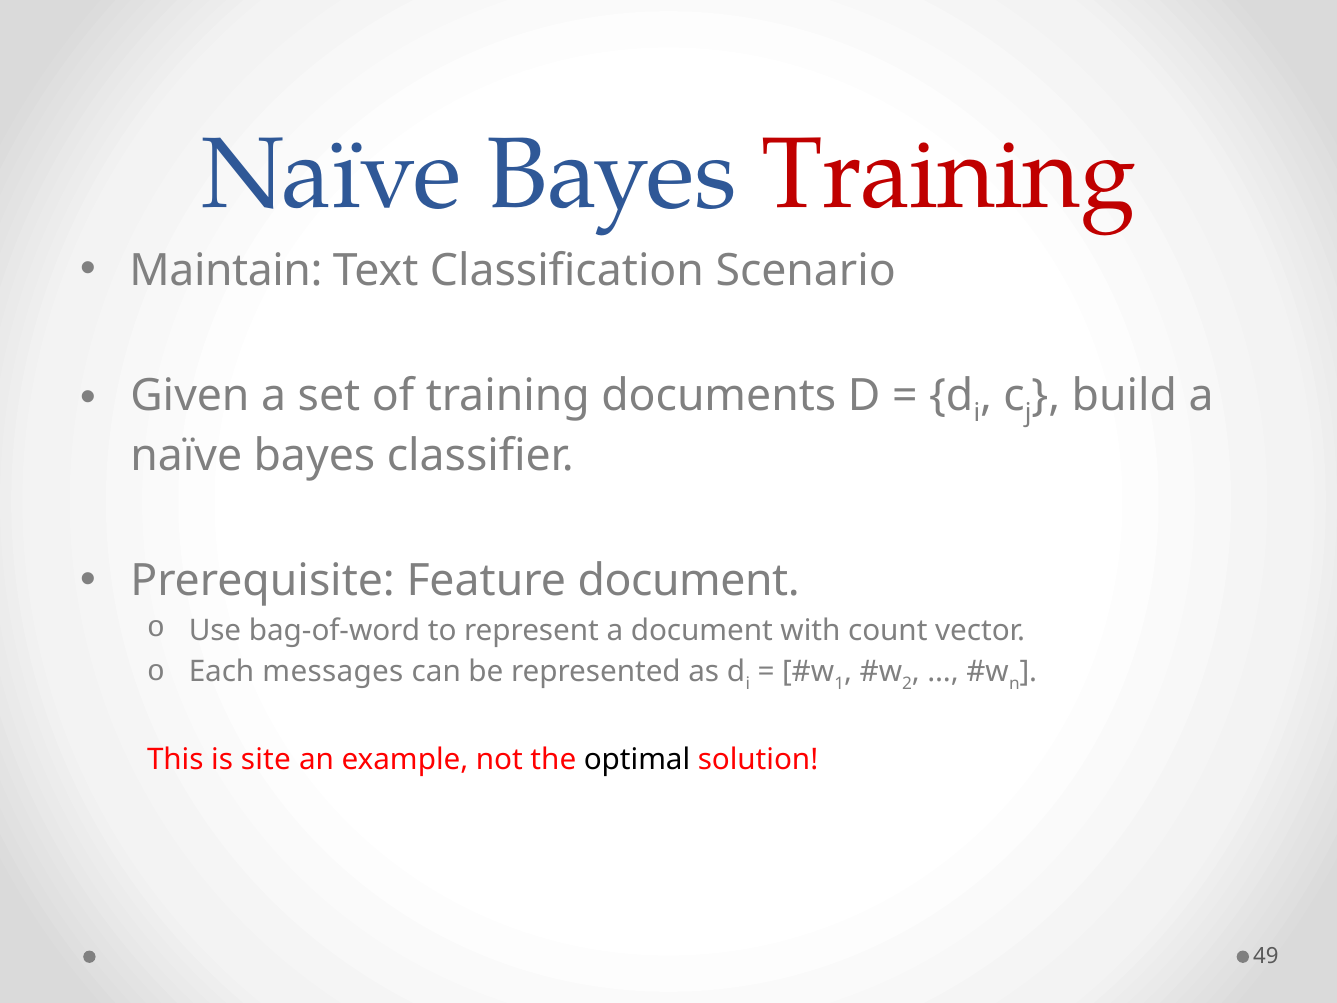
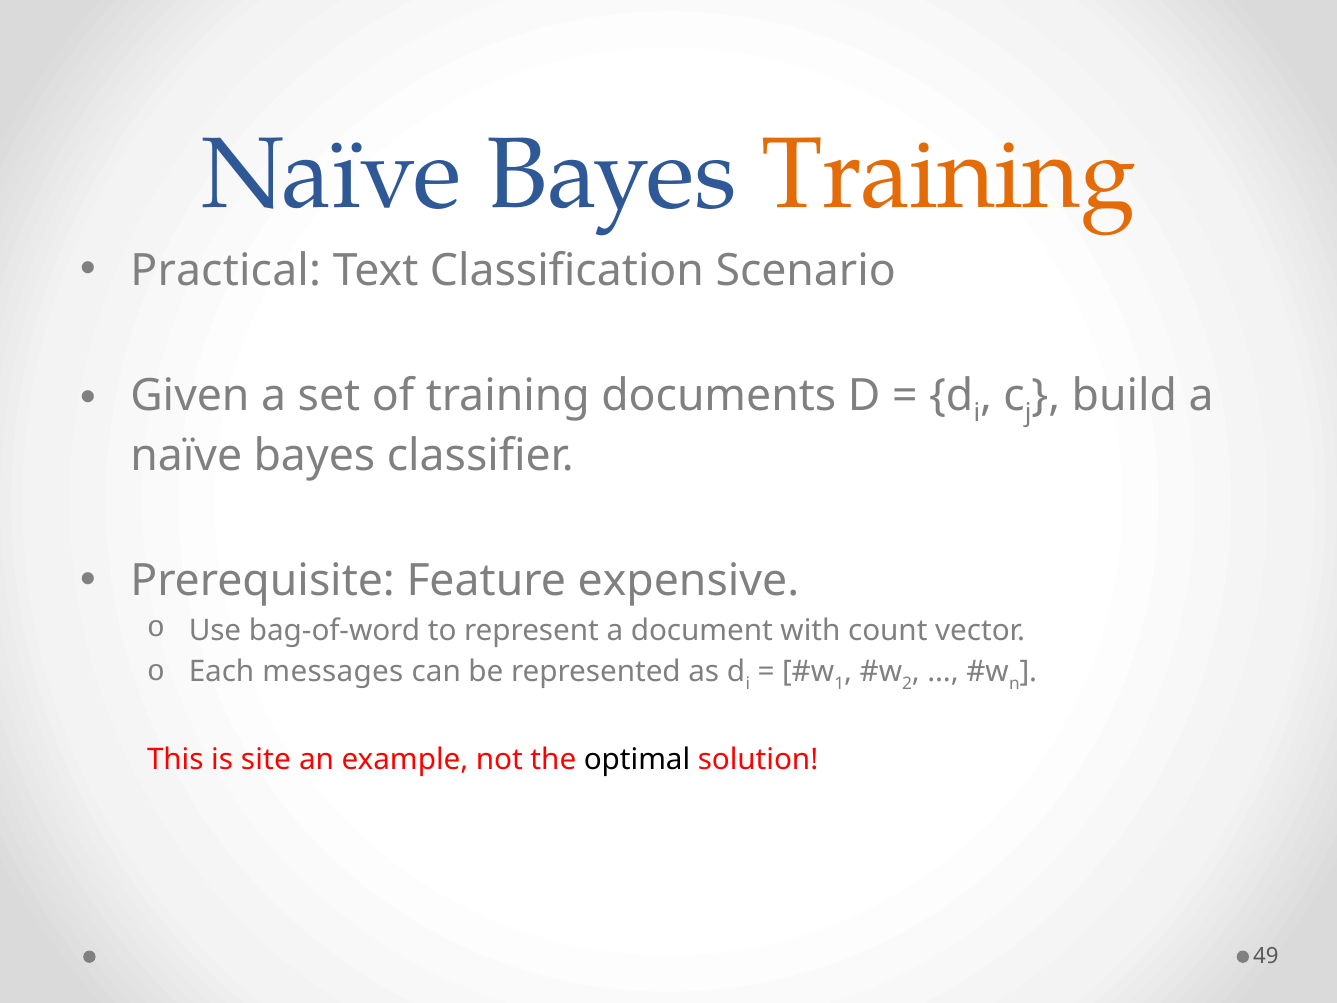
Training colour: red -> orange (949, 174)
Maintain: Maintain -> Practical (226, 271)
Feature document: document -> expensive (688, 581)
